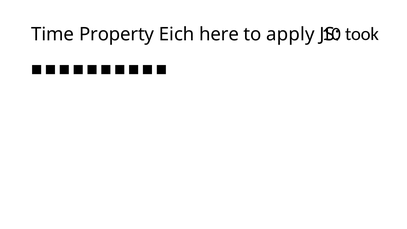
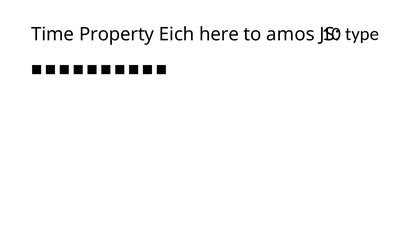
took: took -> type (362, 34)
apply: apply -> amos (290, 34)
